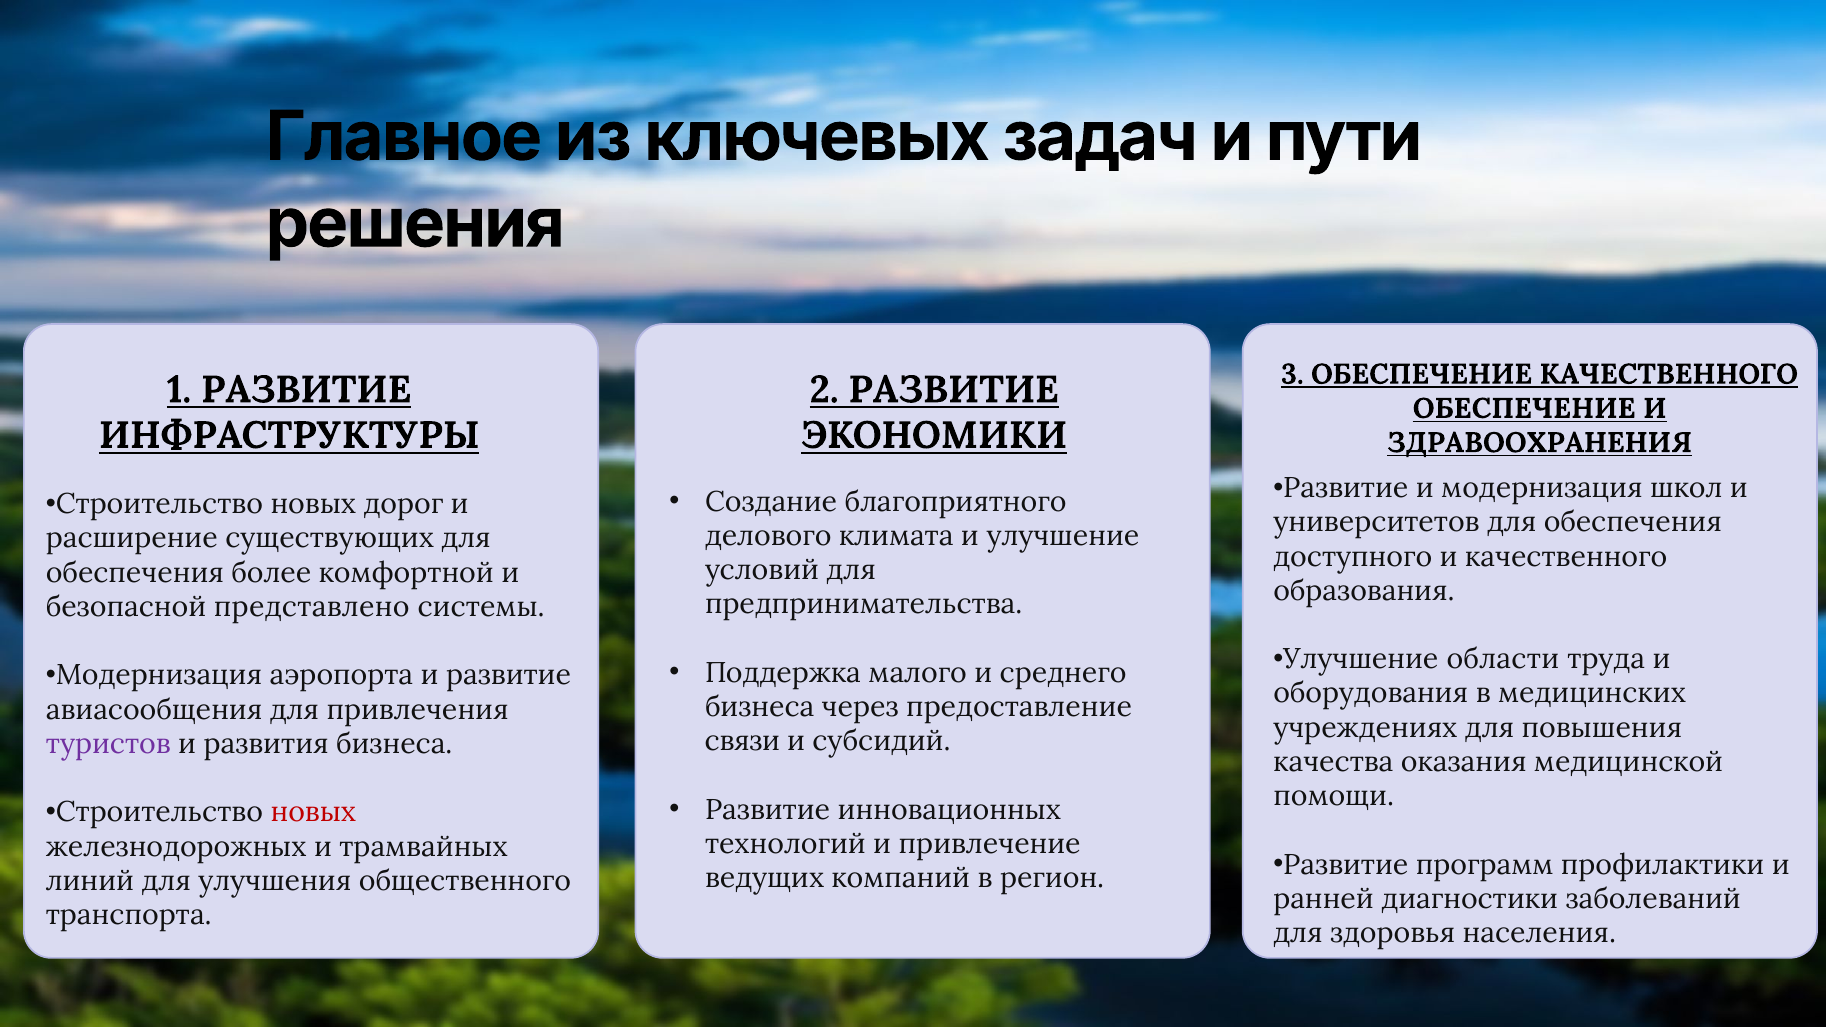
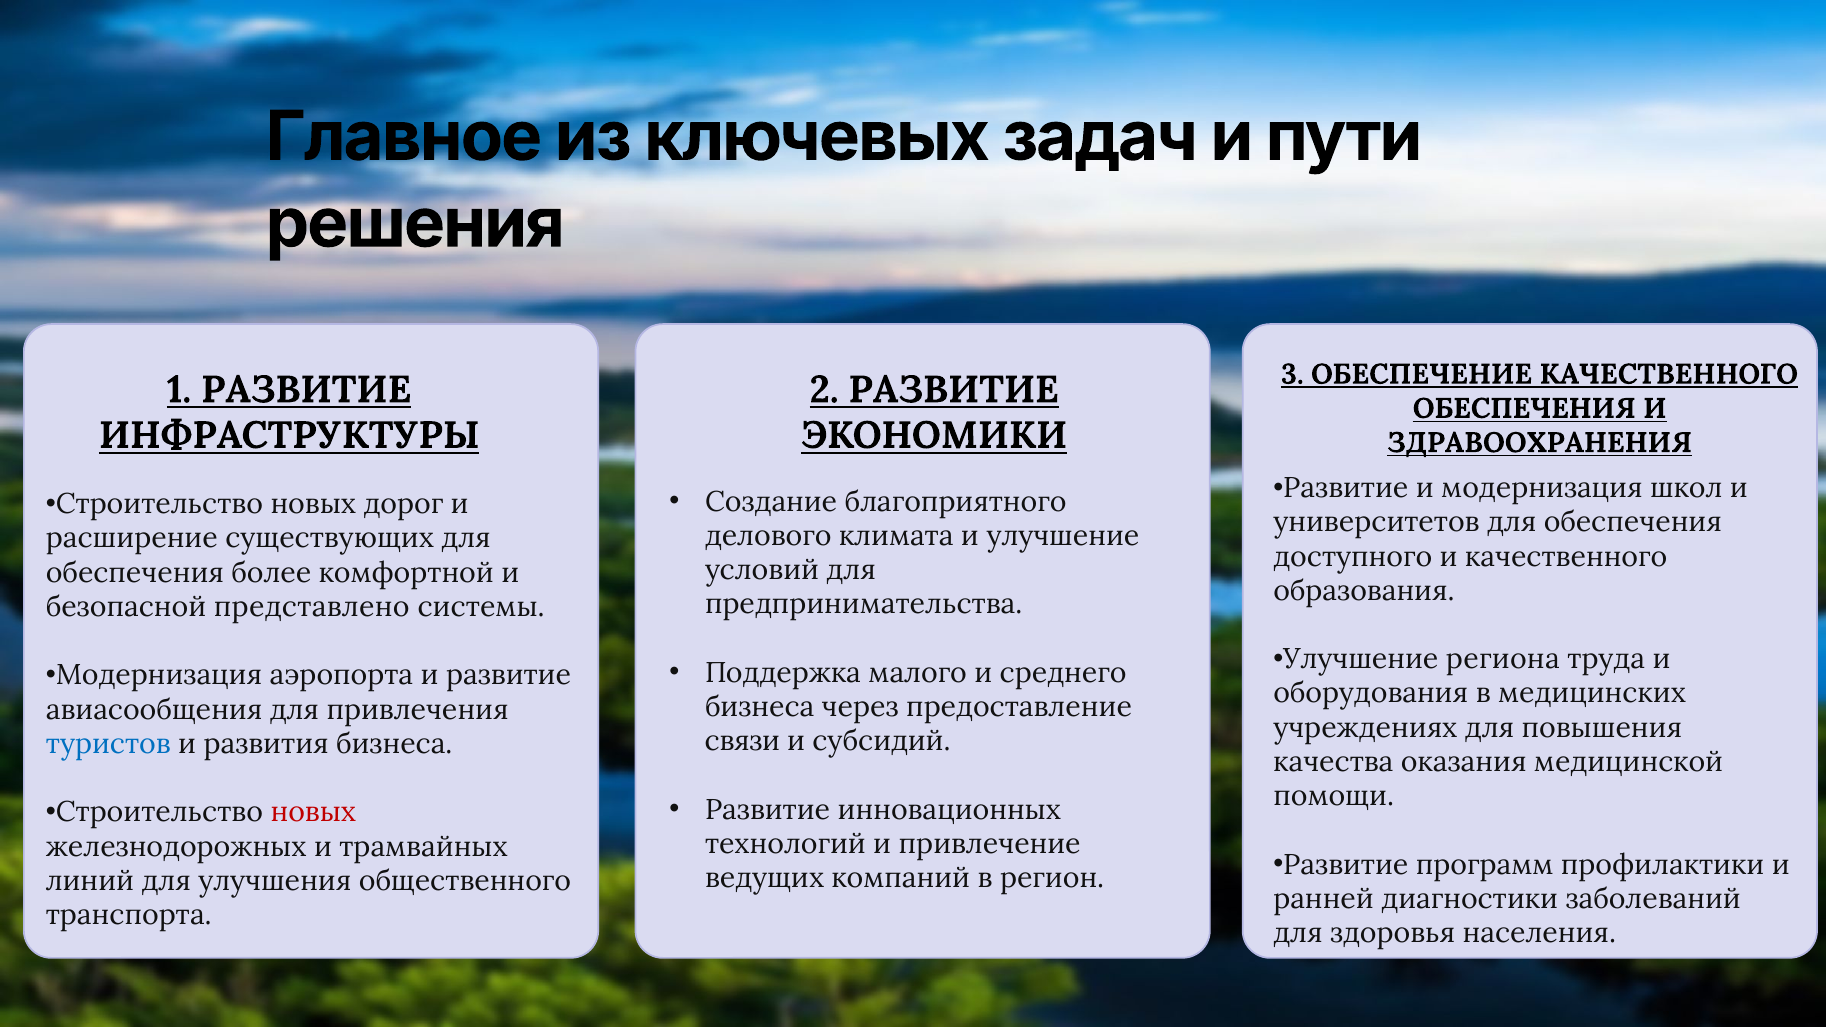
ОБЕСПЕЧЕНИЕ: ОБЕСПЕЧЕНИЕ -> ОБЕСПЕЧЕНИЯ (1524, 409)
области: области -> региона (1503, 659)
туристов colour: purple -> blue (108, 744)
